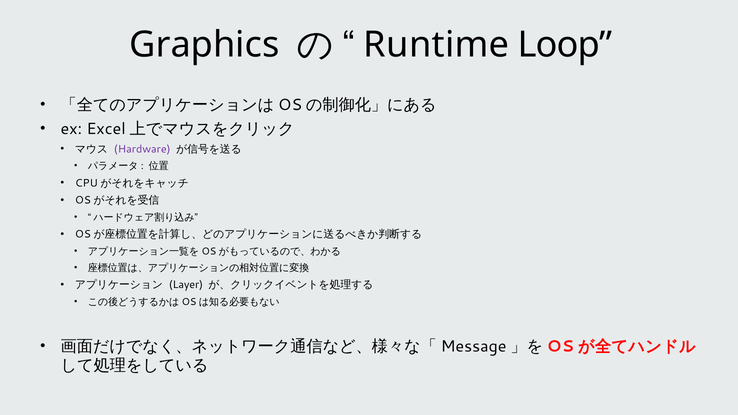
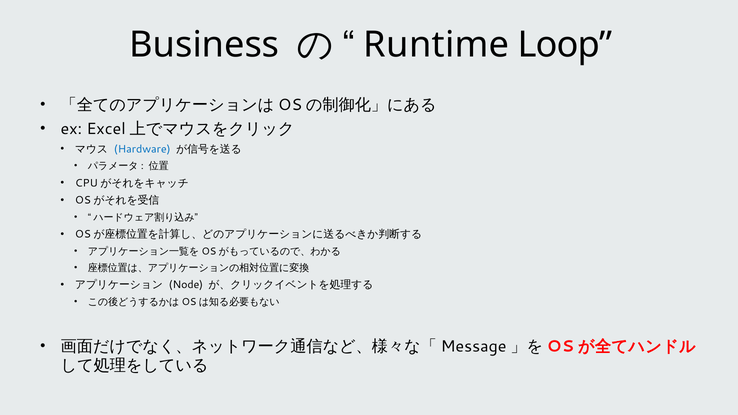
Graphics: Graphics -> Business (204, 45)
Hardware colour: purple -> blue (142, 149)
Layer: Layer -> Node (186, 285)
